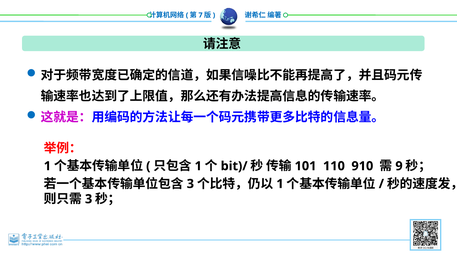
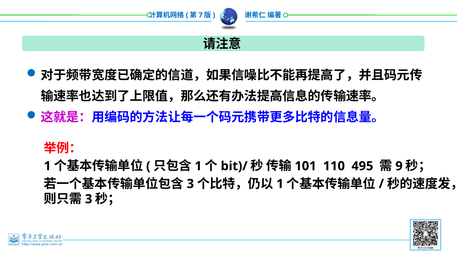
910: 910 -> 495 (362, 166)
